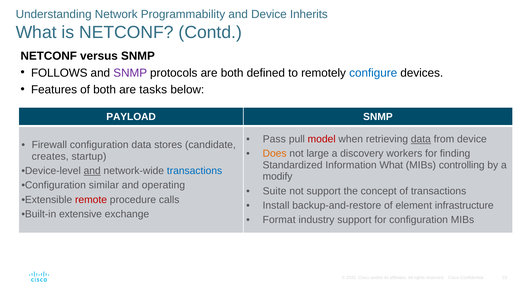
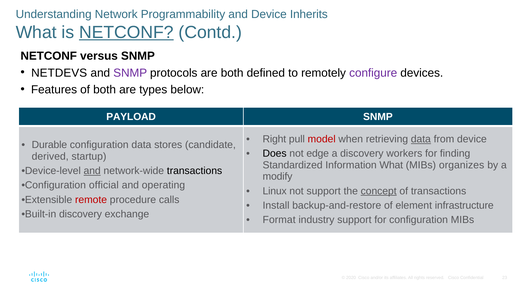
NETCONF underline: none -> present (126, 32)
FOLLOWS: FOLLOWS -> NETDEVS (59, 73)
configure colour: blue -> purple (373, 73)
tasks: tasks -> types (153, 90)
Pass: Pass -> Right (274, 139)
Firewall: Firewall -> Durable (49, 145)
Does colour: orange -> black (275, 154)
large: large -> edge (318, 154)
creates: creates -> derived (50, 157)
controlling: controlling -> organizes (462, 165)
transactions colour: blue -> black (195, 171)
similar: similar -> official (104, 186)
Suite: Suite -> Linux (275, 191)
concept underline: none -> present (379, 191)
Built-in extensive: extensive -> discovery (81, 214)
